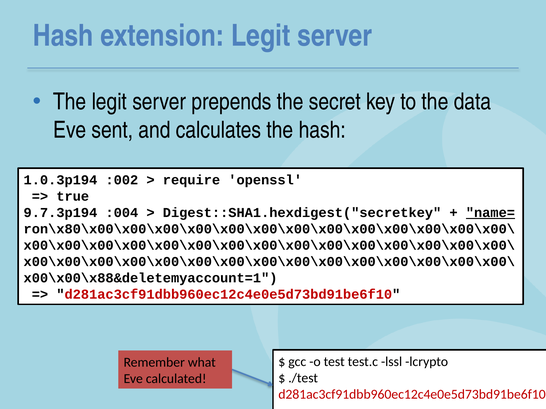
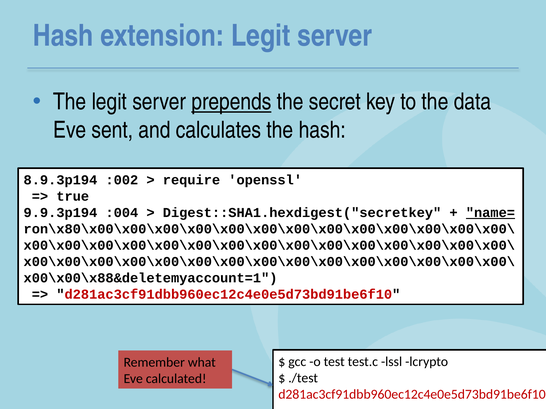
prepends underline: none -> present (231, 102)
1.0.3p194: 1.0.3p194 -> 8.9.3p194 (60, 180)
9.7.3p194: 9.7.3p194 -> 9.9.3p194 (60, 213)
